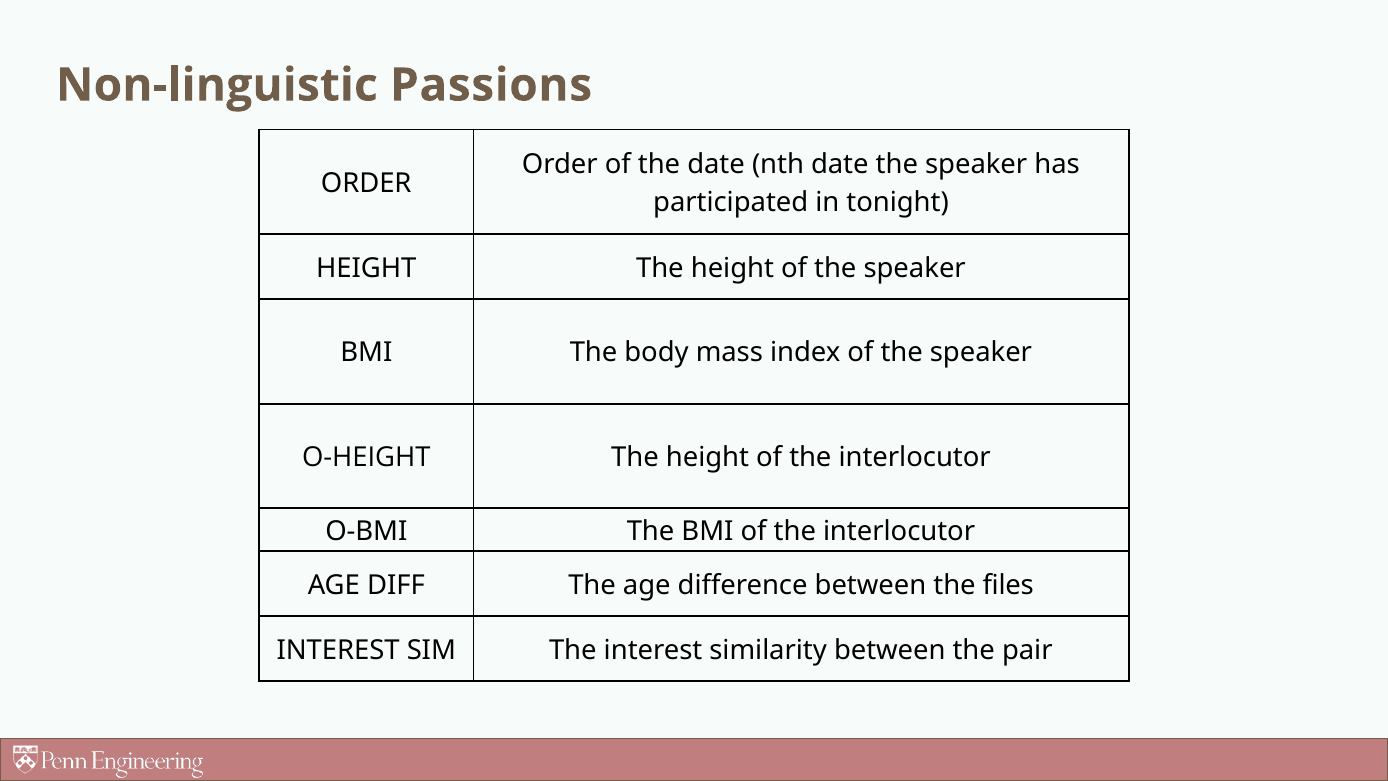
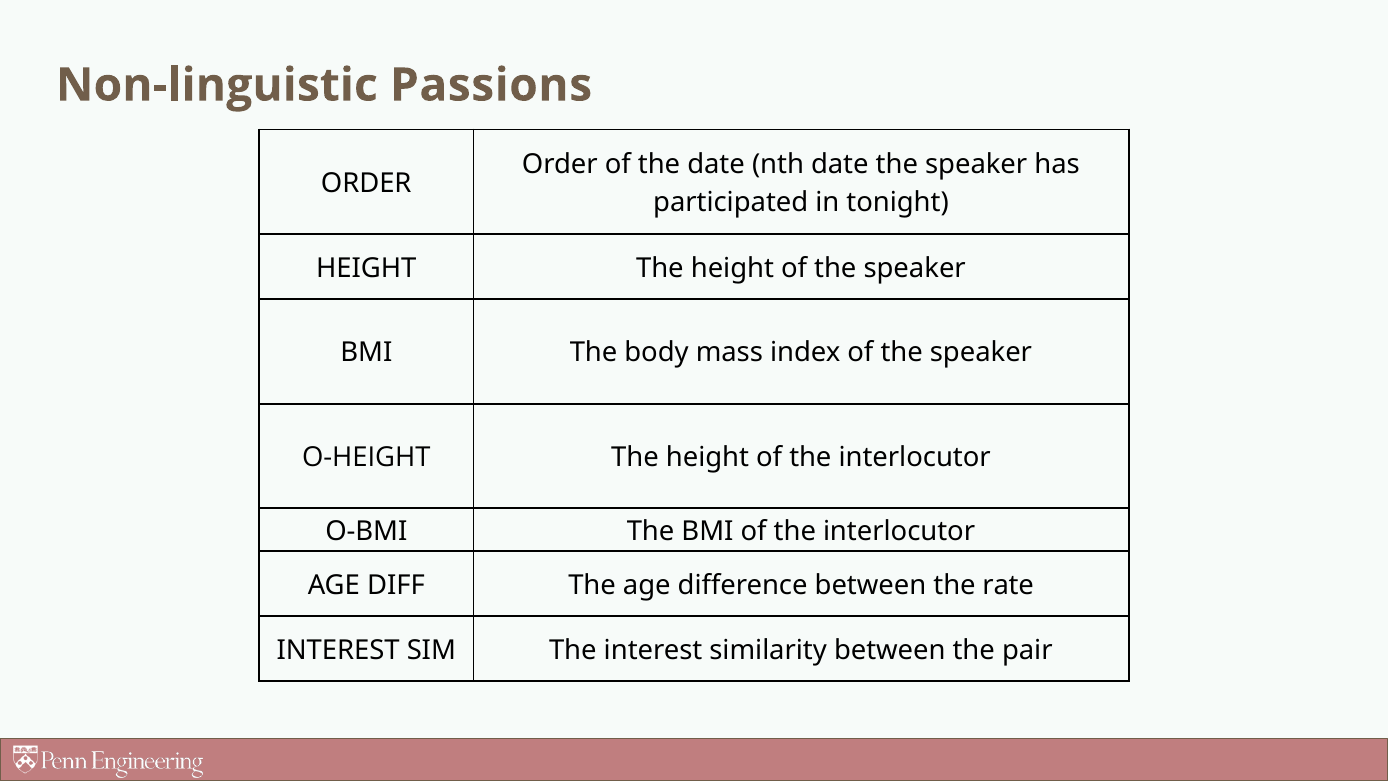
files: files -> rate (1008, 585)
